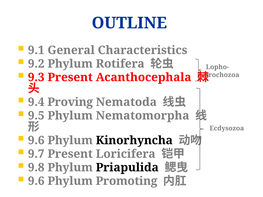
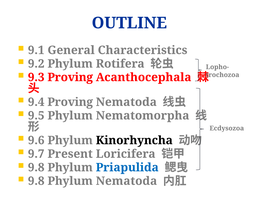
9.3 Present: Present -> Proving (70, 77)
Priapulida colour: black -> blue (127, 168)
9.6: 9.6 -> 9.8 (36, 181)
Phylum Promoting: Promoting -> Nematoda (126, 181)
